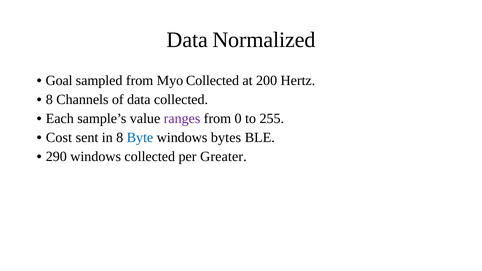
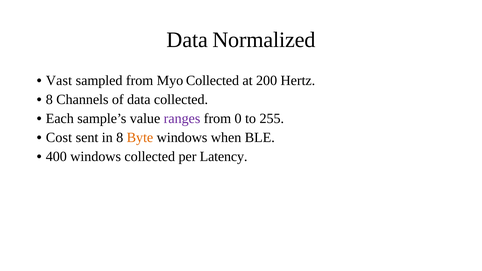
Goal: Goal -> Vast (59, 81)
Byte colour: blue -> orange (140, 138)
bytes: bytes -> when (226, 138)
290: 290 -> 400 (56, 157)
Greater: Greater -> Latency (224, 157)
